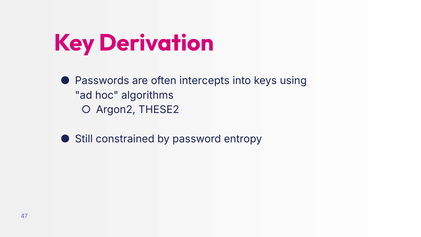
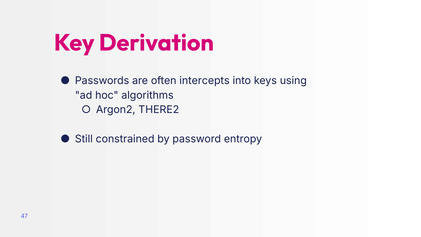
THESE2: THESE2 -> THERE2 (159, 110)
